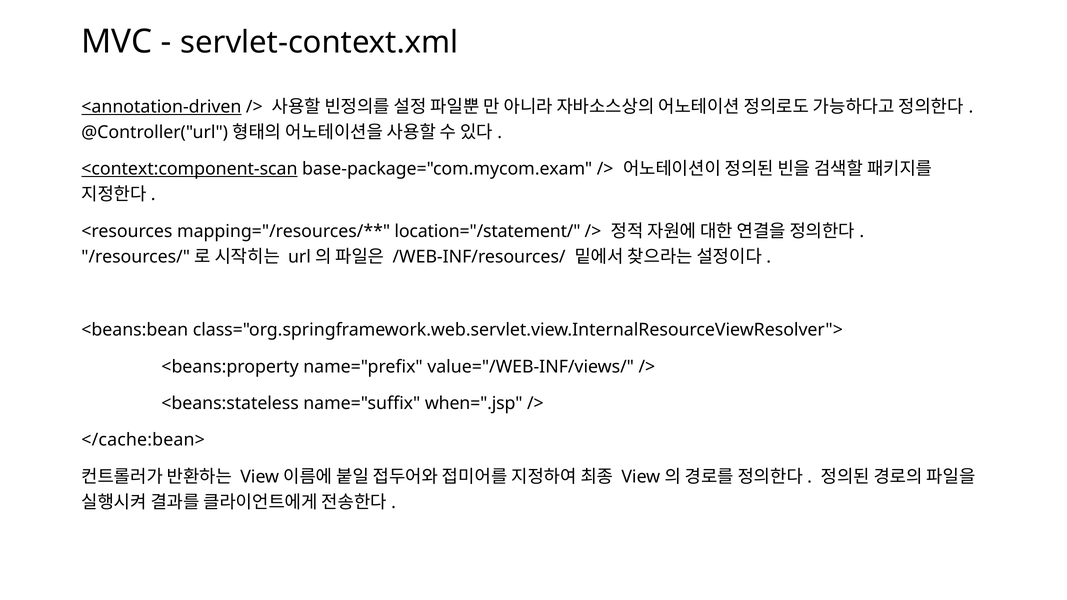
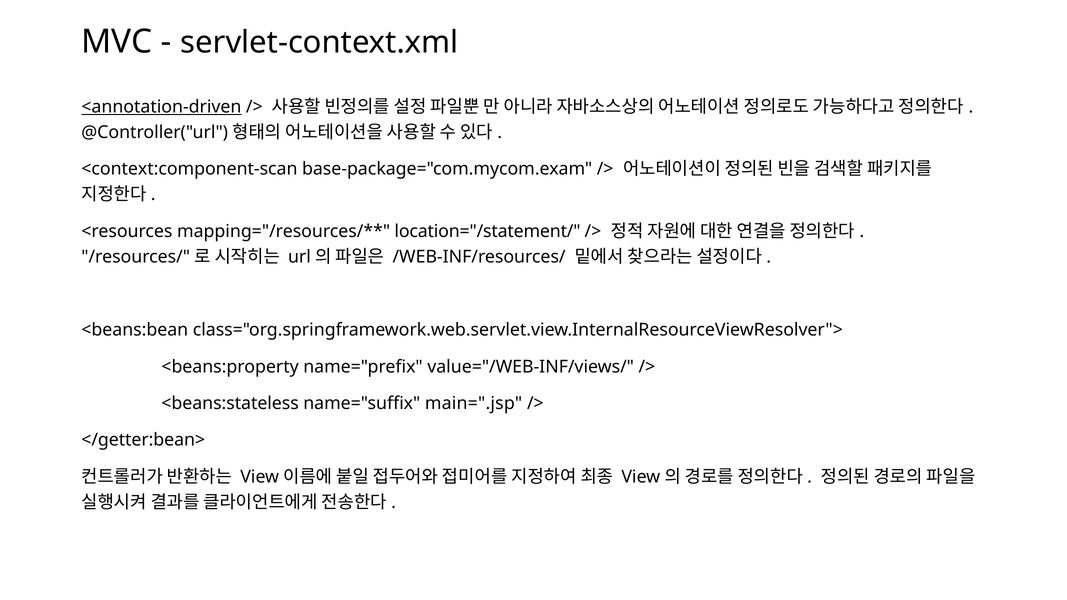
<context:component-scan underline: present -> none (189, 169)
when=".jsp: when=".jsp -> main=".jsp (474, 404)
</cache:bean>: </cache:bean> -> </getter:bean> (143, 440)
